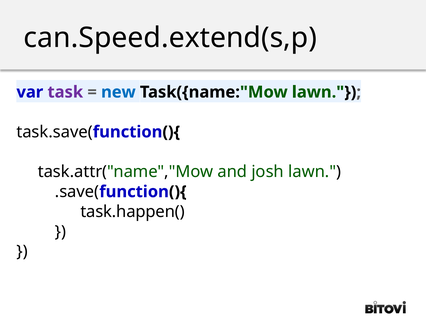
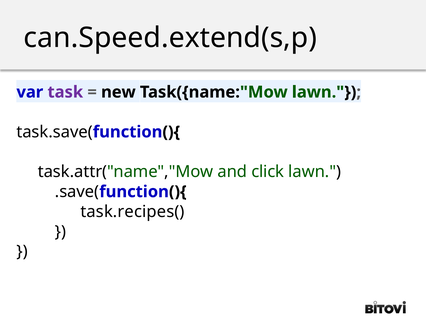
new colour: blue -> black (118, 92)
josh: josh -> click (268, 172)
task.happen(: task.happen( -> task.recipes( (132, 211)
